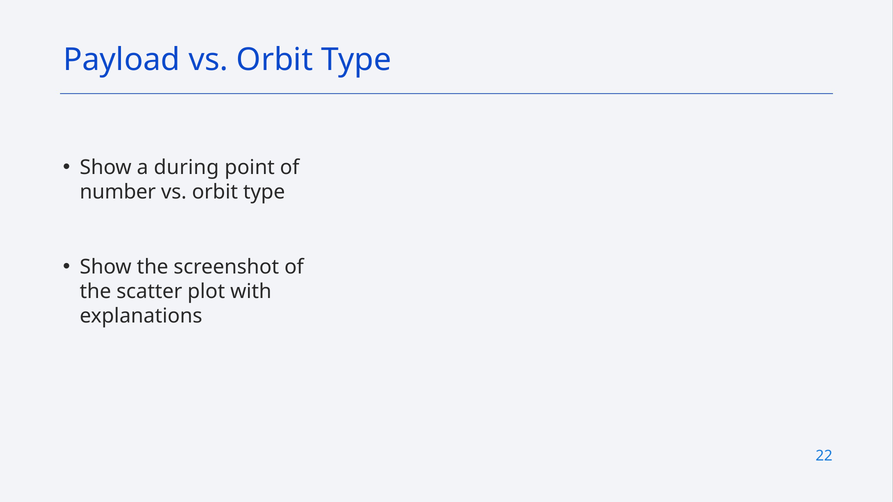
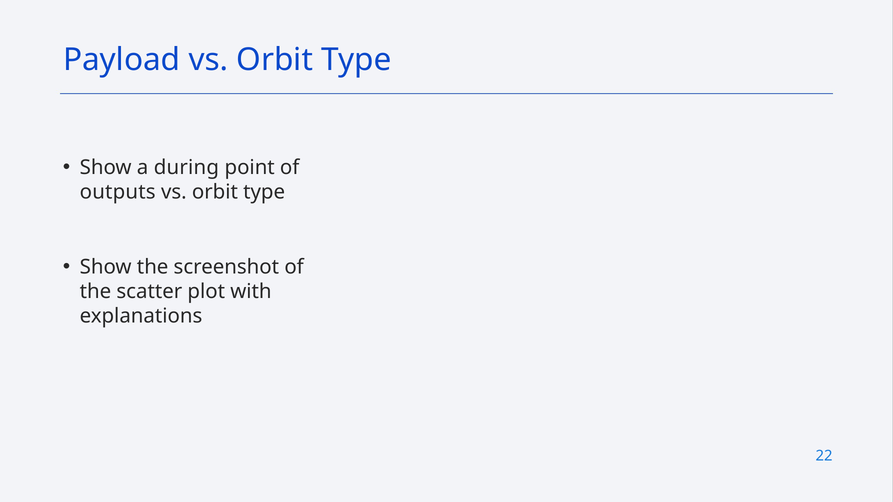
number: number -> outputs (118, 192)
